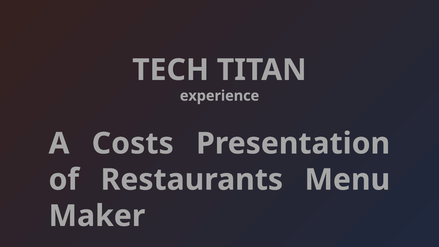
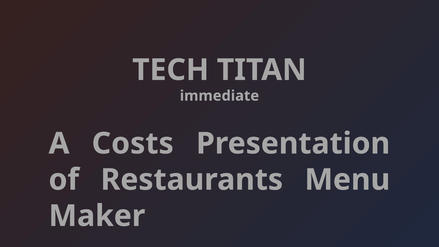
experience: experience -> immediate (219, 96)
